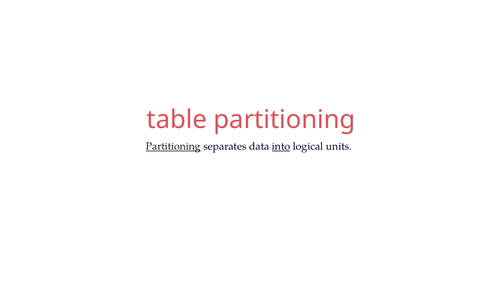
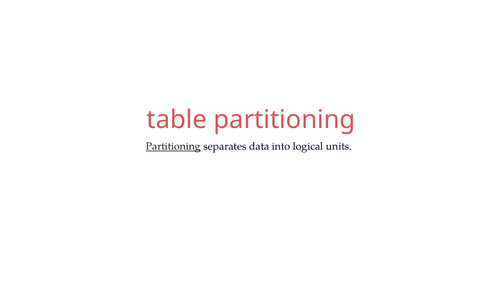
into underline: present -> none (281, 146)
